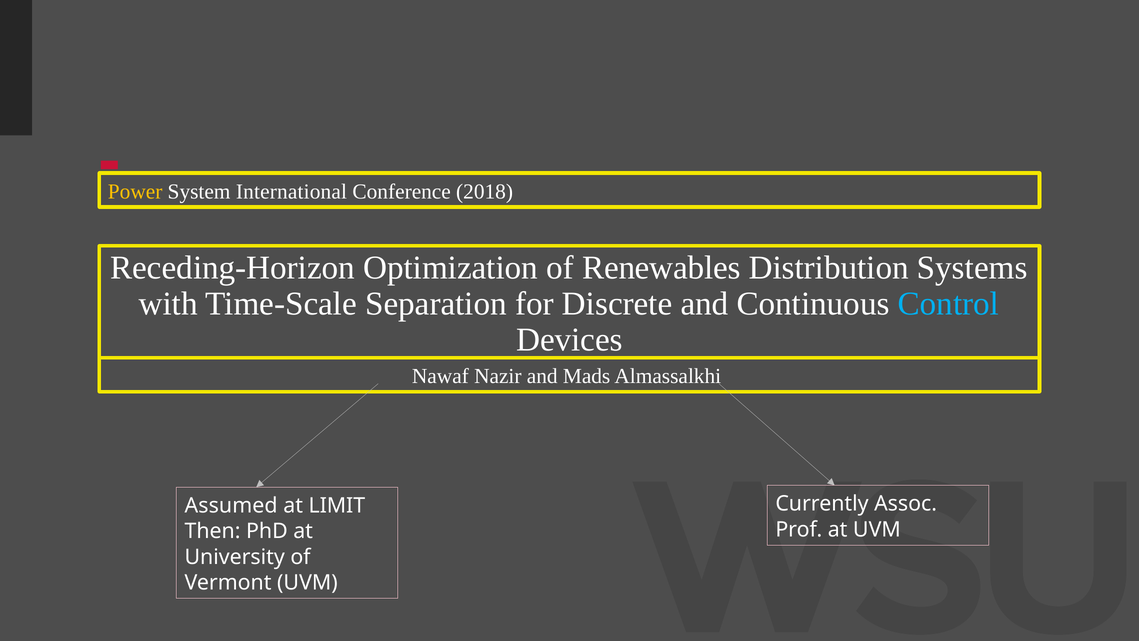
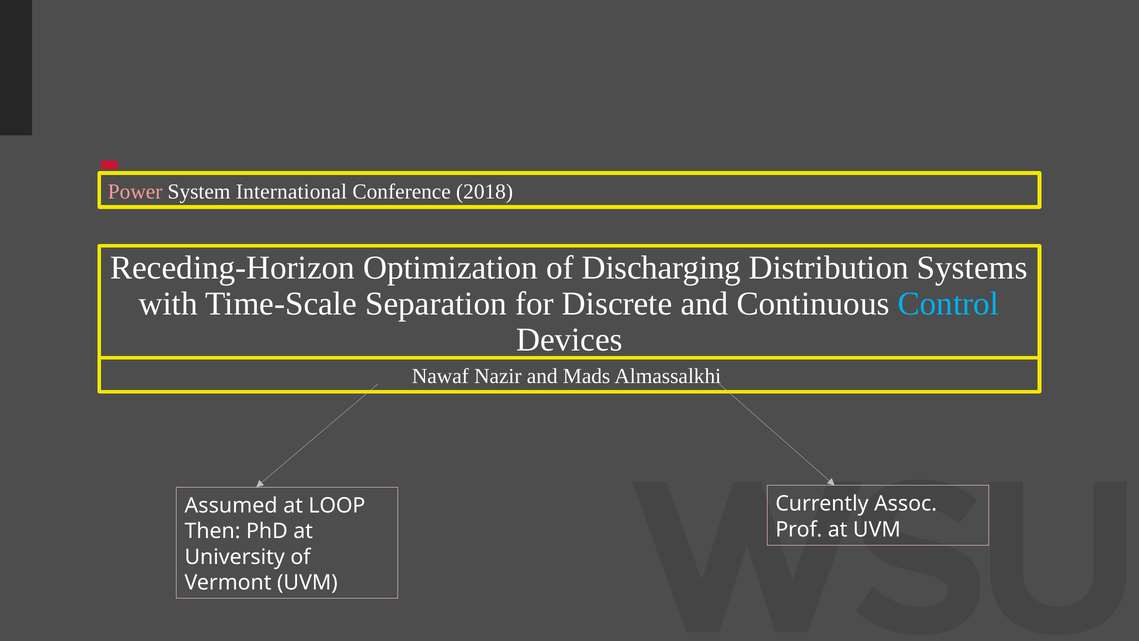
Power colour: yellow -> pink (135, 191)
Renewables: Renewables -> Discharging (661, 268)
LIMIT: LIMIT -> LOOP (337, 505)
